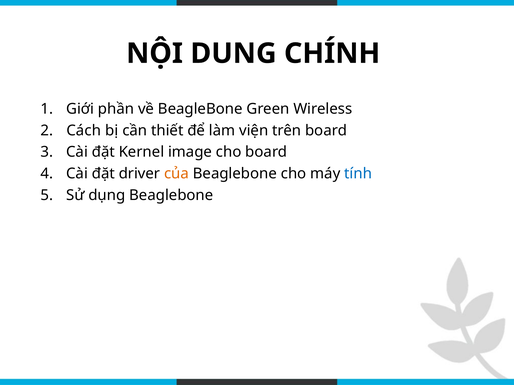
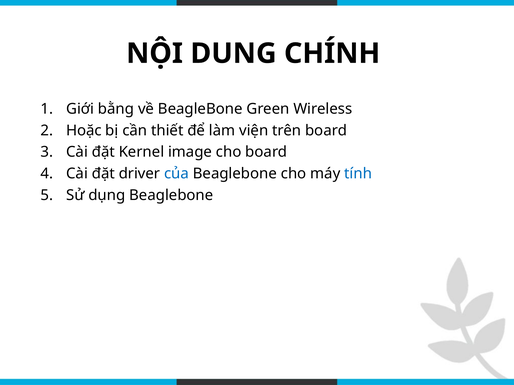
phần: phần -> bằng (116, 109)
Cách: Cách -> Hoặc (84, 131)
của colour: orange -> blue (177, 174)
